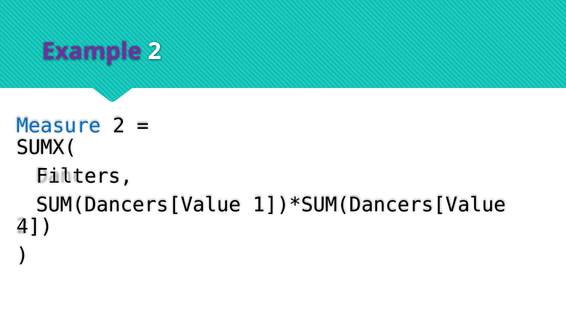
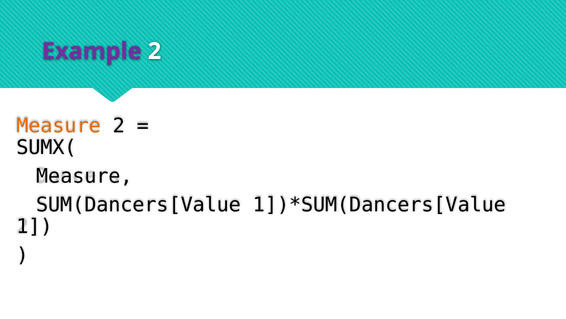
Measure colour: blue -> orange (59, 126)
Filters: Filters -> Measure (84, 176)
4: 4 -> 1 (35, 226)
